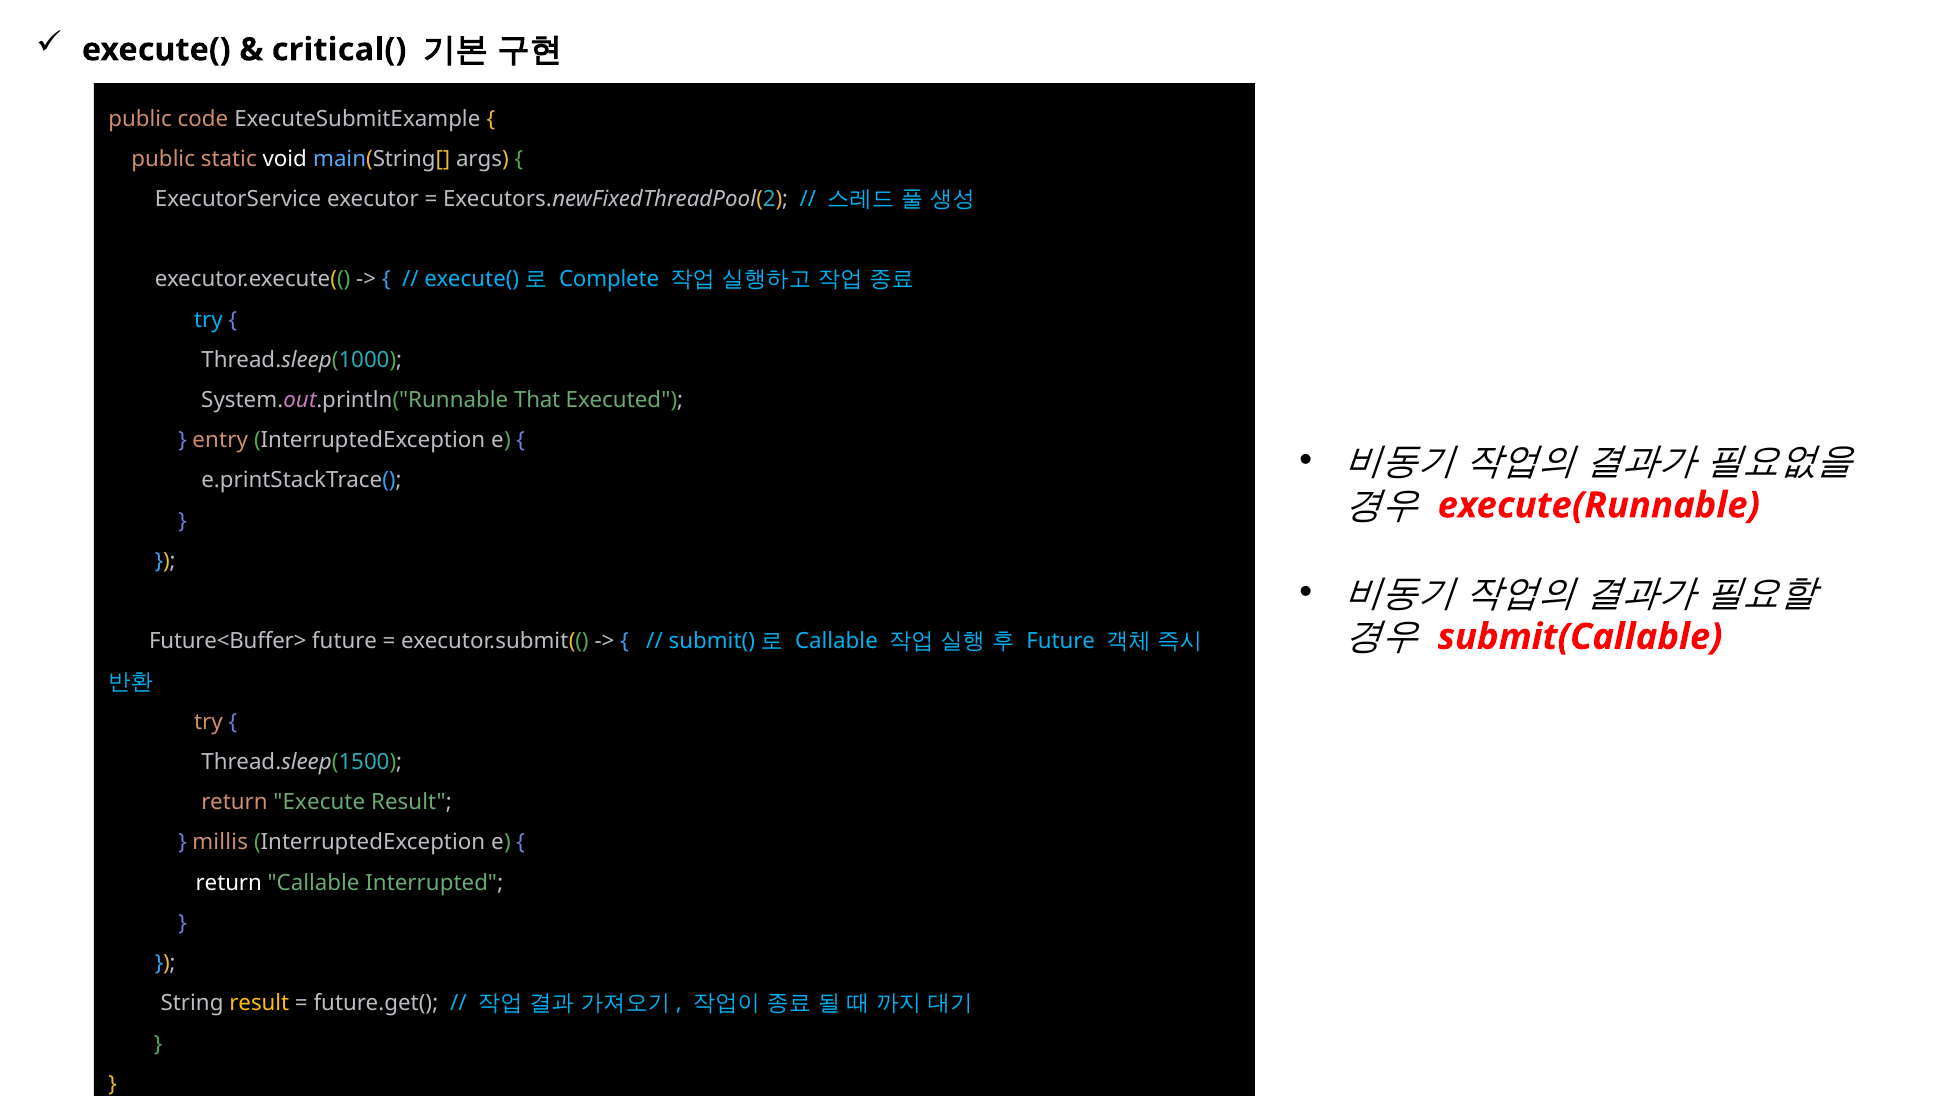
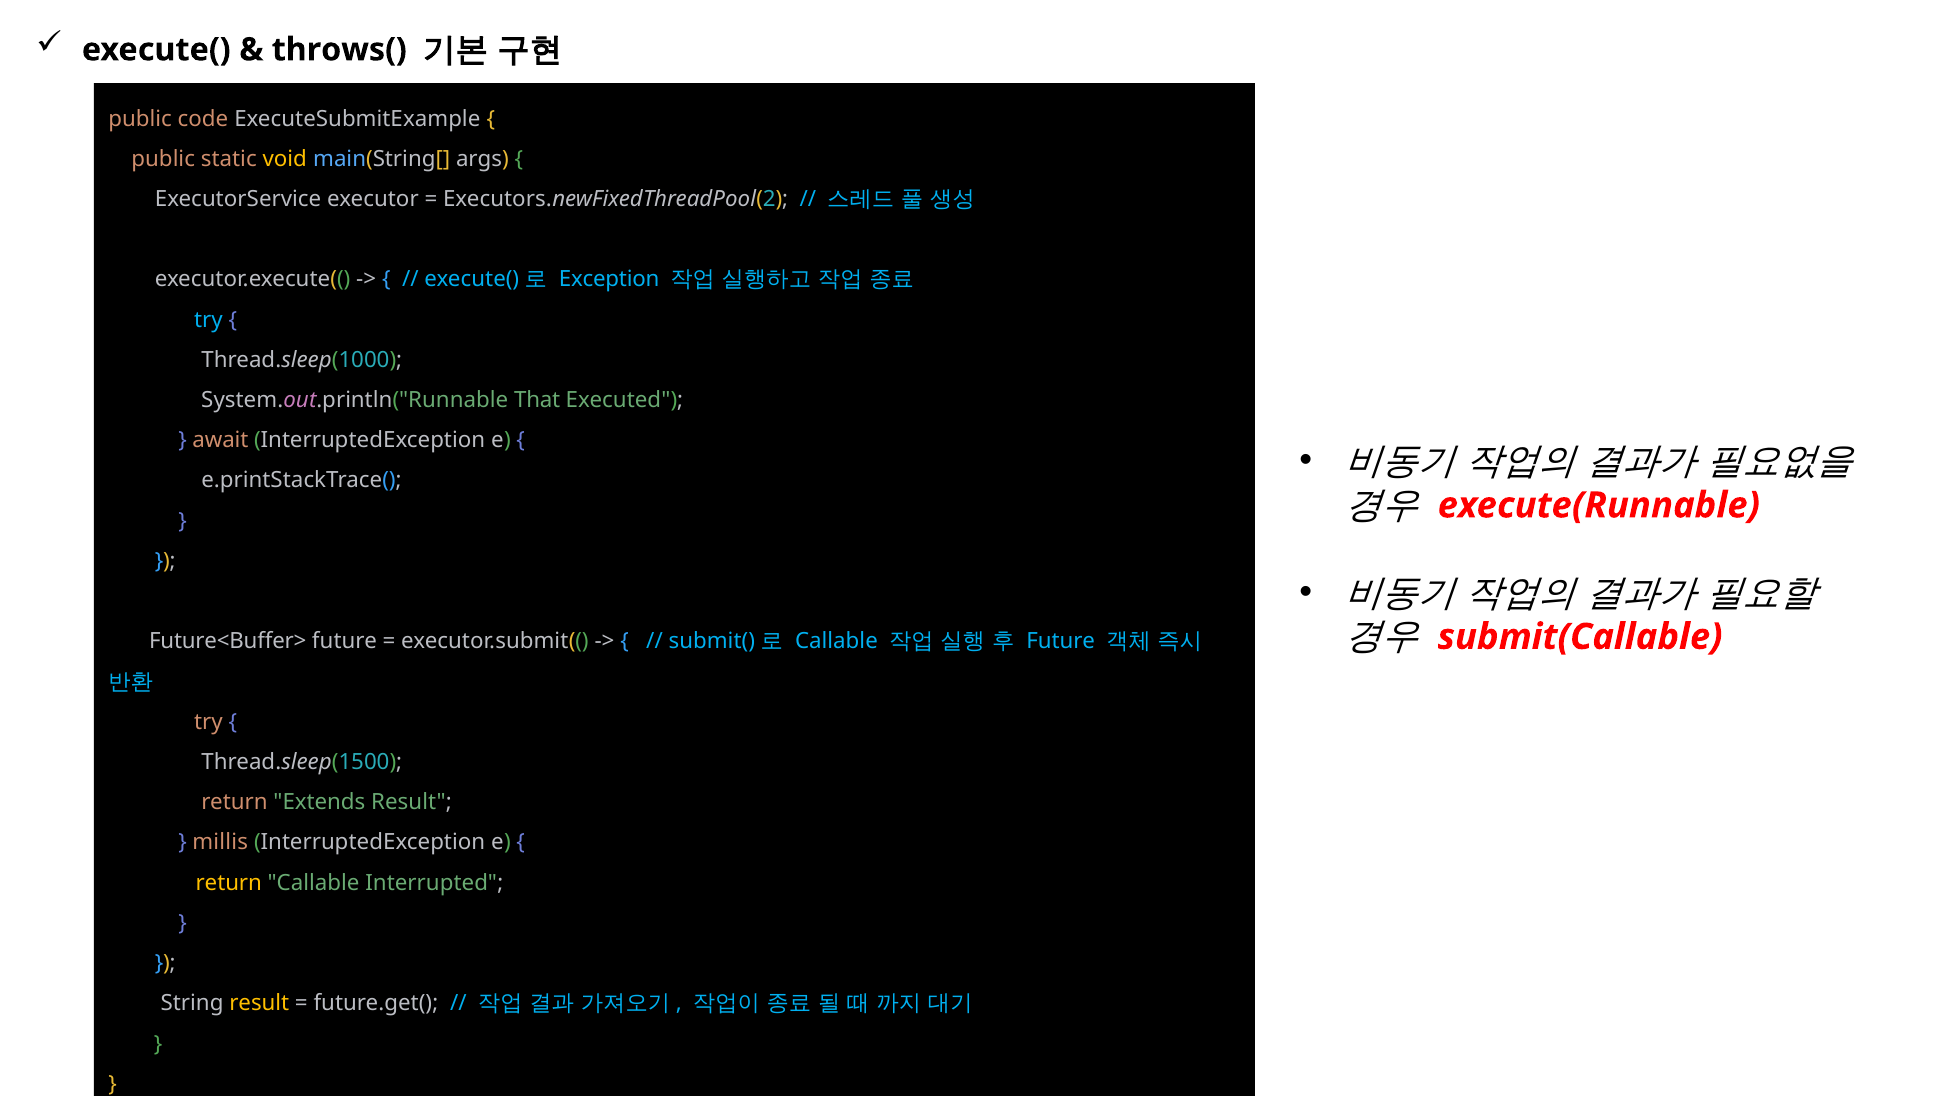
critical(: critical( -> throws( (339, 50)
void colour: white -> yellow (285, 159)
Complete: Complete -> Exception (609, 279)
entry: entry -> await (220, 440)
Execute: Execute -> Extends (319, 802)
return colour: white -> yellow (229, 883)
